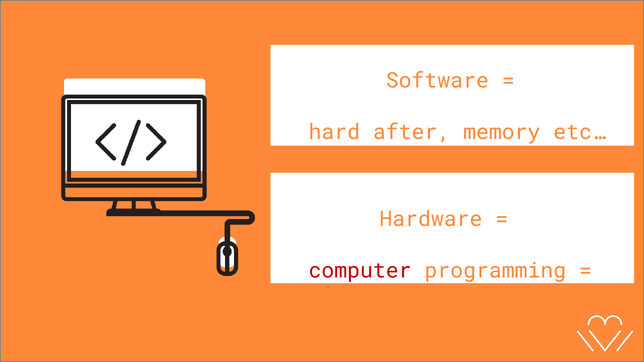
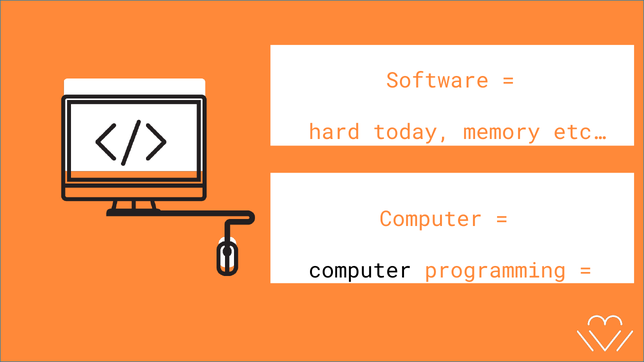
after: after -> today (412, 132)
Hardware: Hardware -> Computer (431, 219)
computer colour: red -> black (360, 271)
